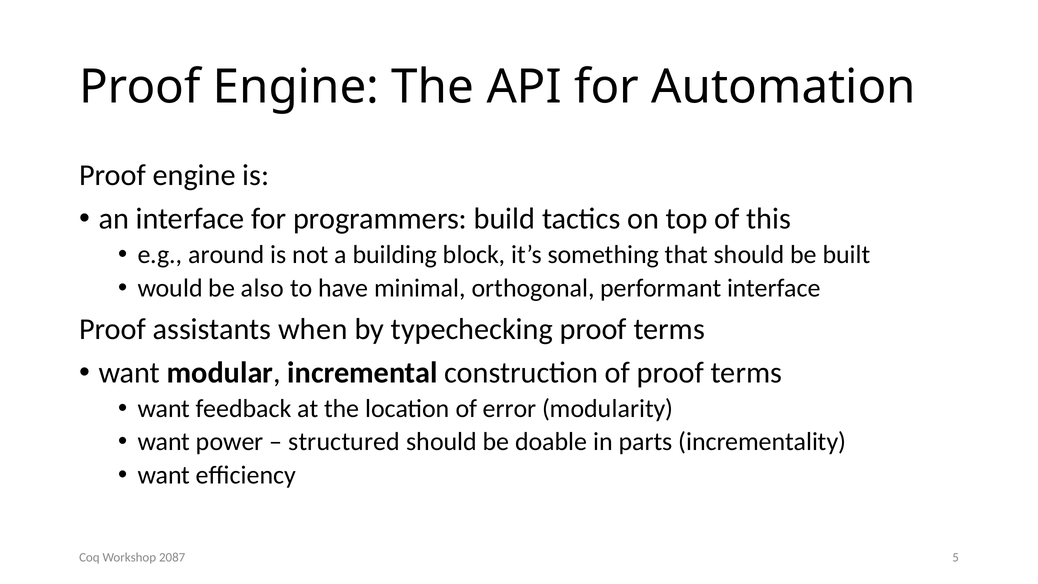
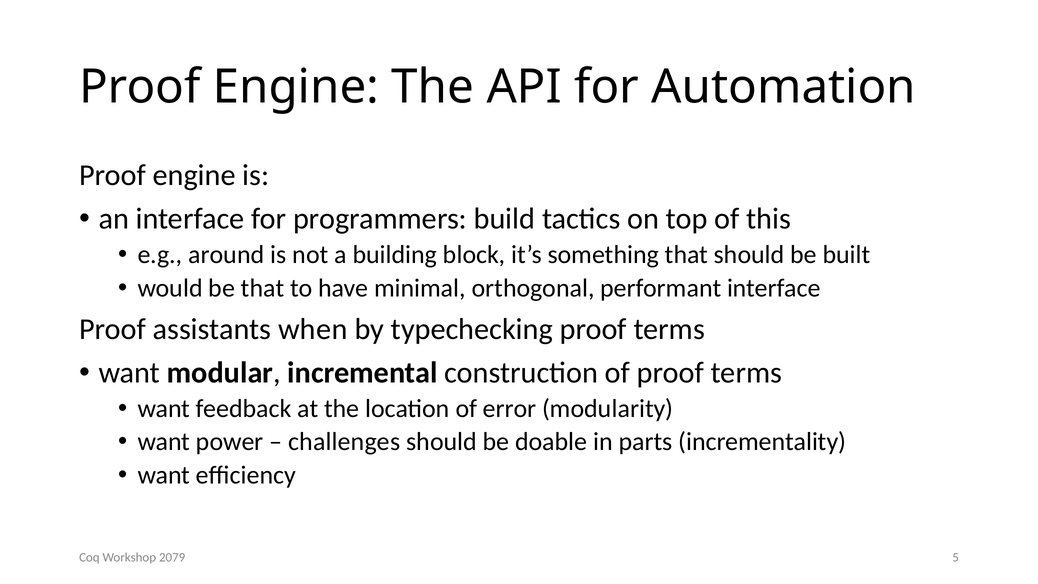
be also: also -> that (263, 288)
structured: structured -> challenges (344, 442)
2087: 2087 -> 2079 (172, 558)
